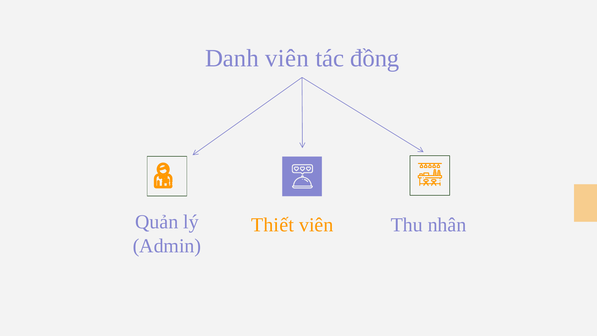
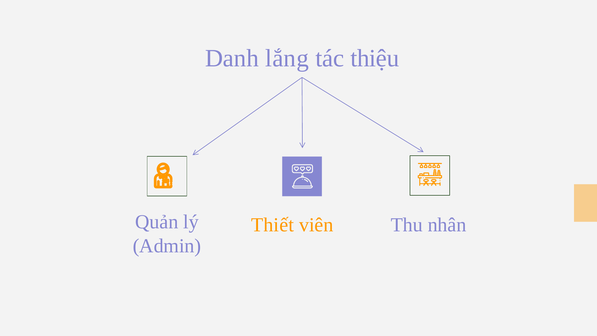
Danh viên: viên -> lắng (287, 58)
đồng: đồng -> thiệu (375, 58)
